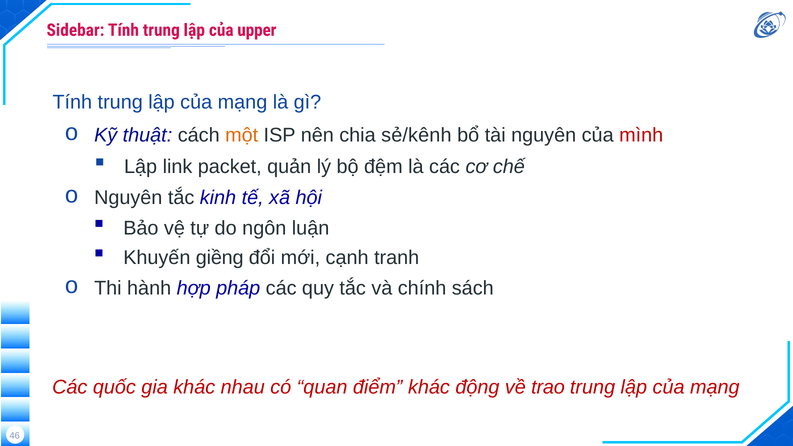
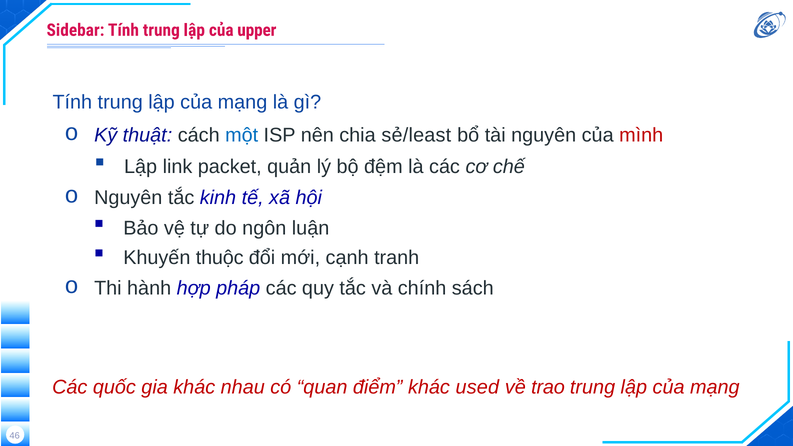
một colour: orange -> blue (242, 135)
sẻ/kênh: sẻ/kênh -> sẻ/least (416, 135)
giềng: giềng -> thuộc (220, 258)
động: động -> used (477, 387)
